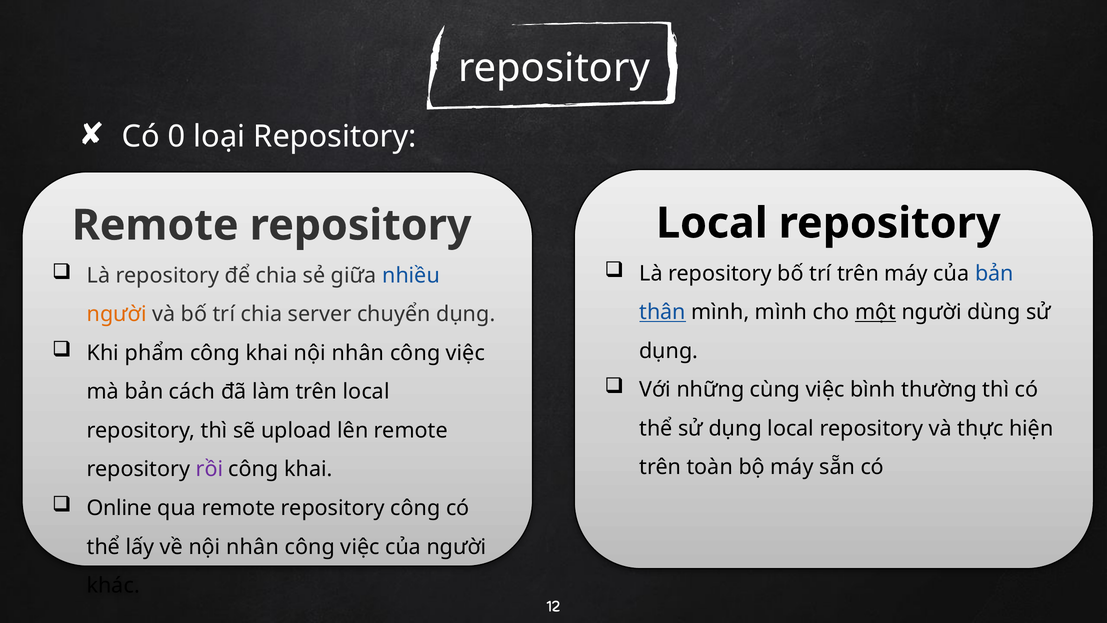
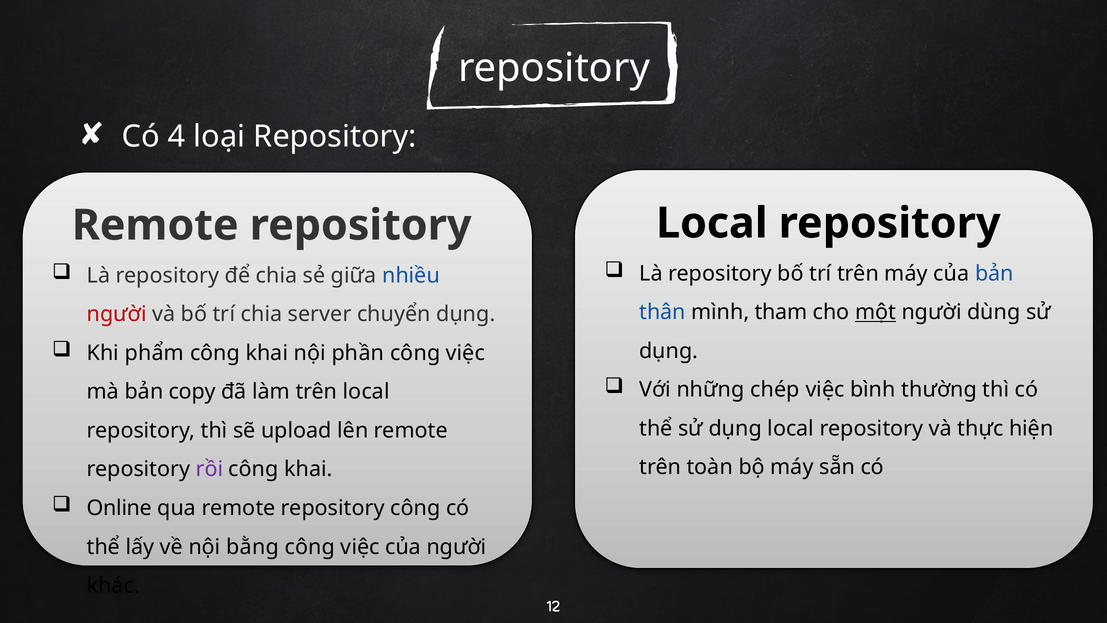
0: 0 -> 4 (177, 137)
thân underline: present -> none (663, 312)
mình mình: mình -> tham (781, 312)
người colour: orange -> red (117, 314)
khai nội nhân: nhân -> phần (358, 353)
cùng: cùng -> chép (775, 390)
cách: cách -> copy (192, 392)
về nội nhân: nhân -> bằng (253, 547)
